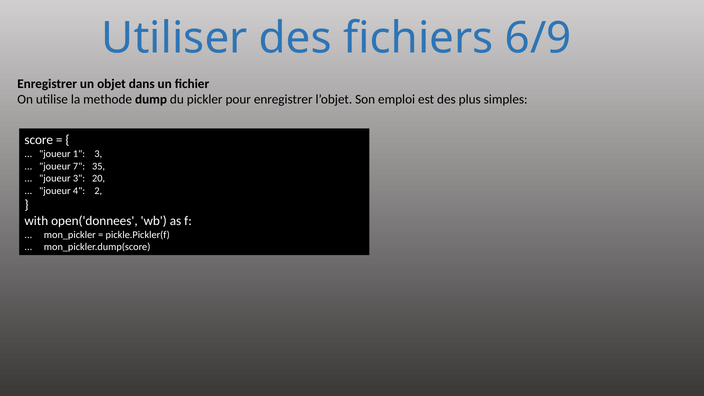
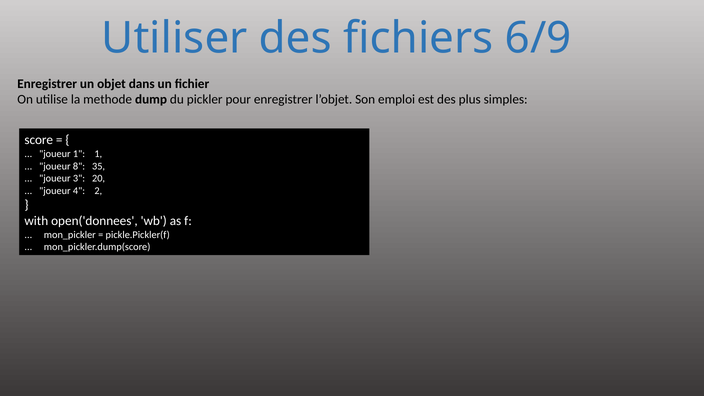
1 3: 3 -> 1 (98, 154)
7: 7 -> 8 (79, 166)
